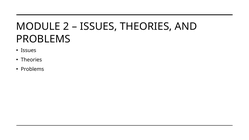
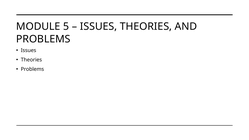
2: 2 -> 5 (66, 27)
